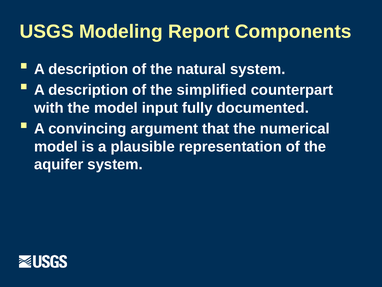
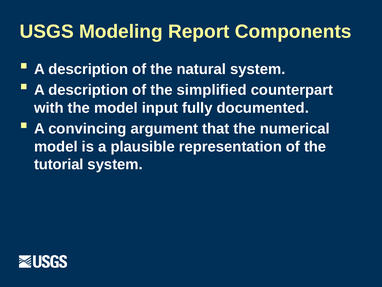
aquifer: aquifer -> tutorial (59, 164)
